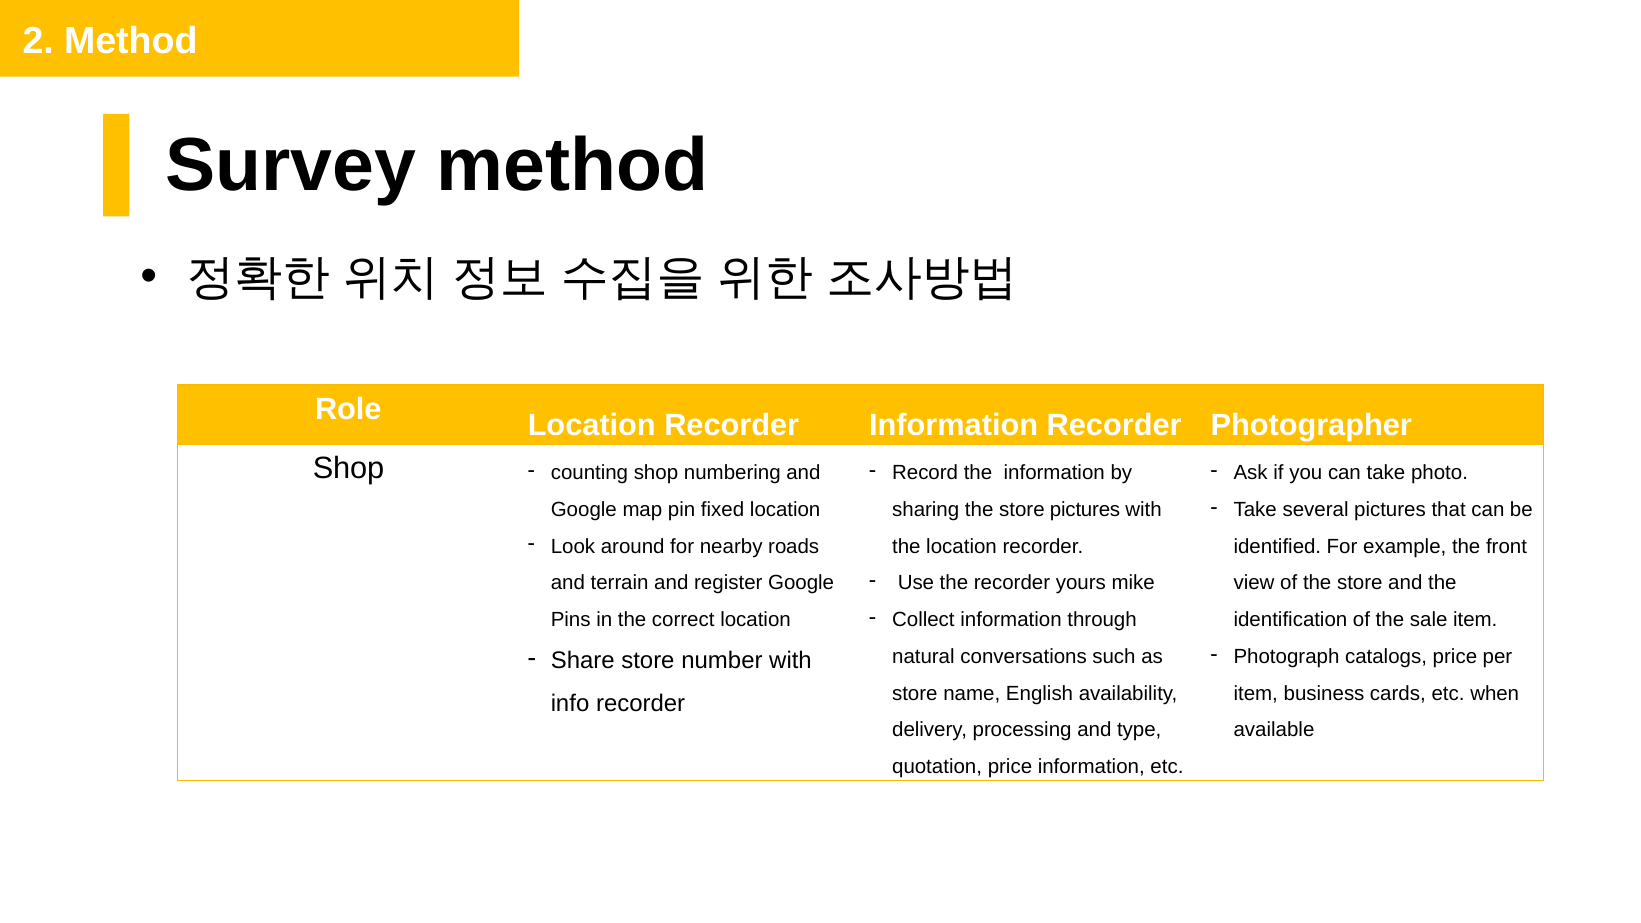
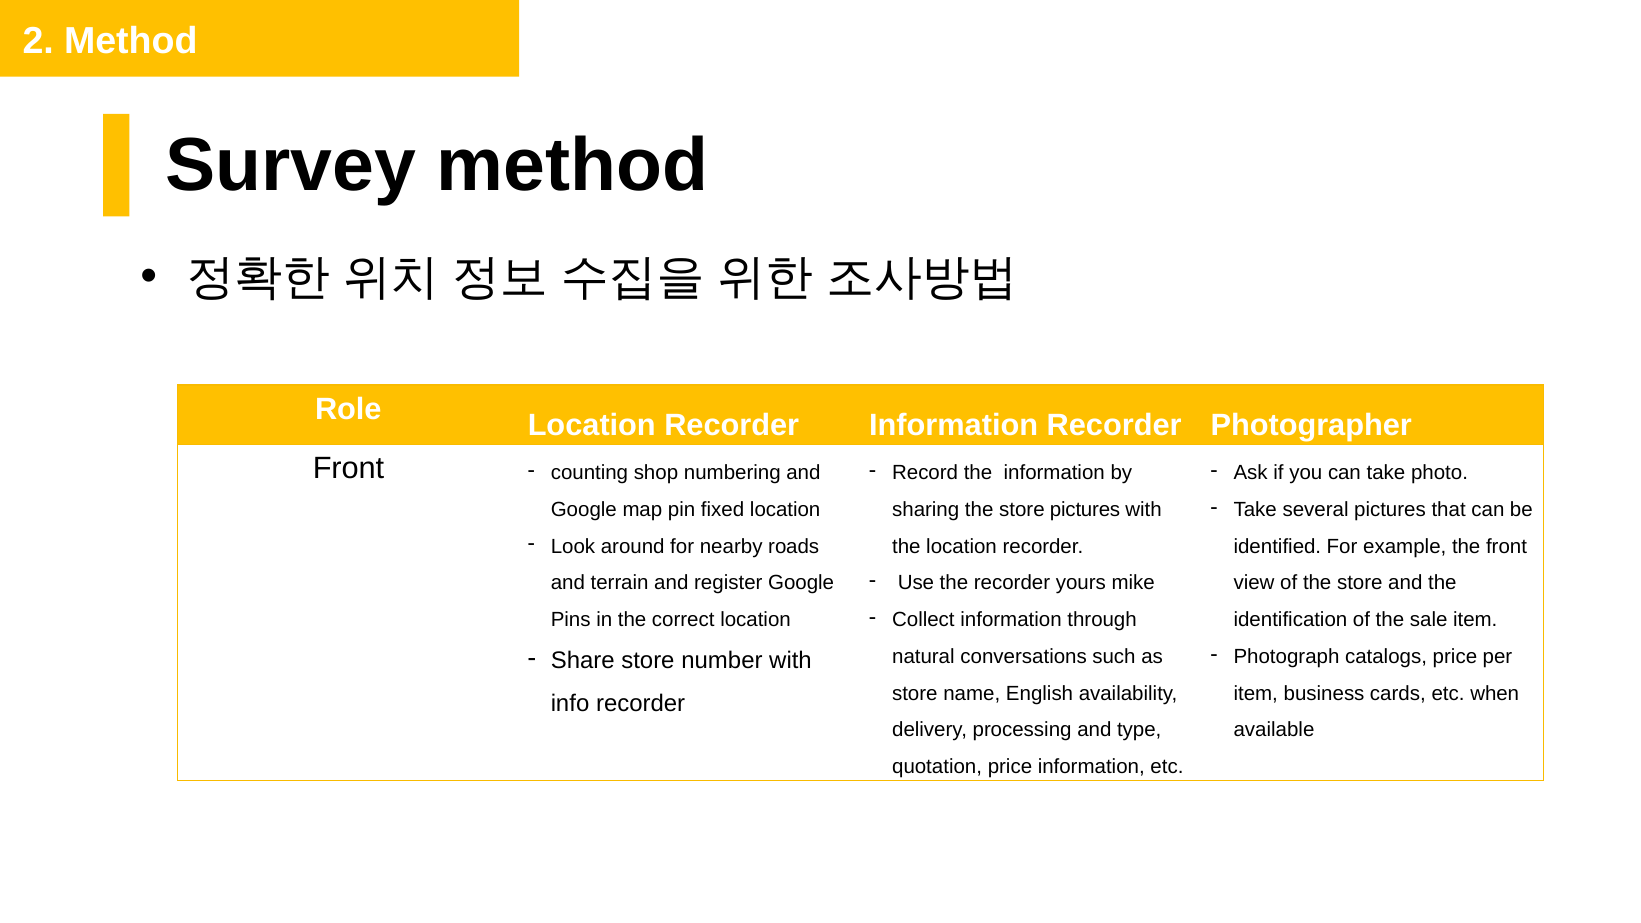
Shop: Shop -> Front (348, 469)
